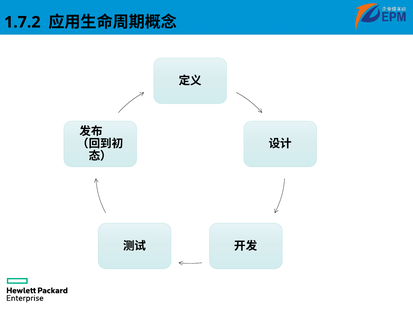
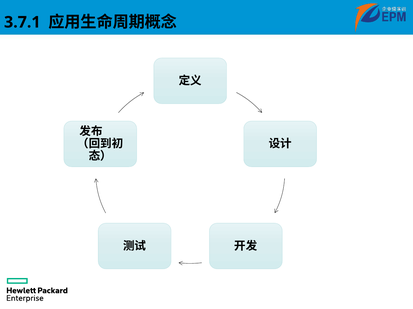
1.7.2: 1.7.2 -> 3.7.1 (22, 22)
